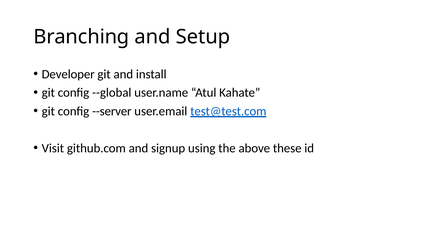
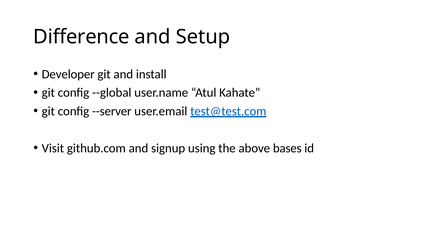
Branching: Branching -> Difference (81, 37)
these: these -> bases (287, 148)
